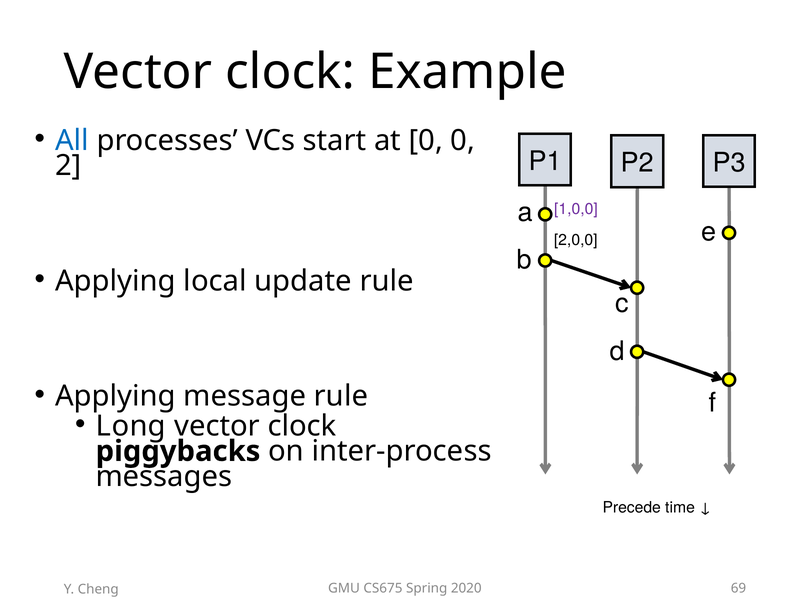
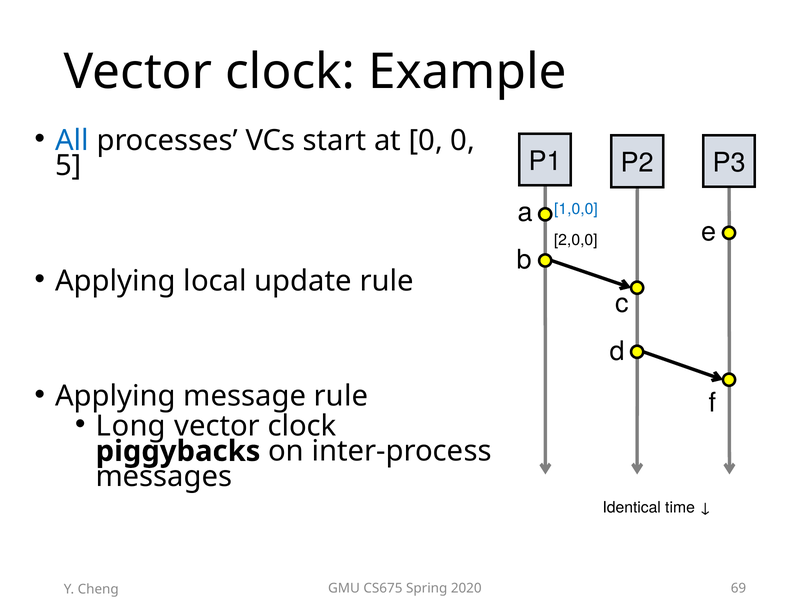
2: 2 -> 5 (68, 166)
1,0,0 colour: purple -> blue (576, 209)
Precede: Precede -> Identical (632, 508)
